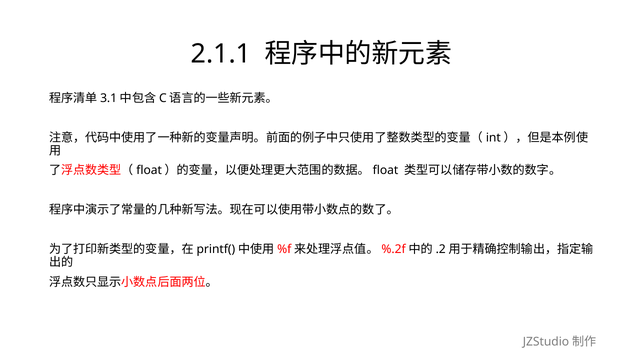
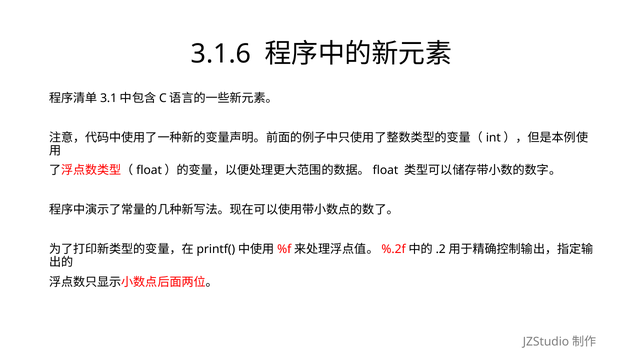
2.1.1: 2.1.1 -> 3.1.6 (221, 54)
